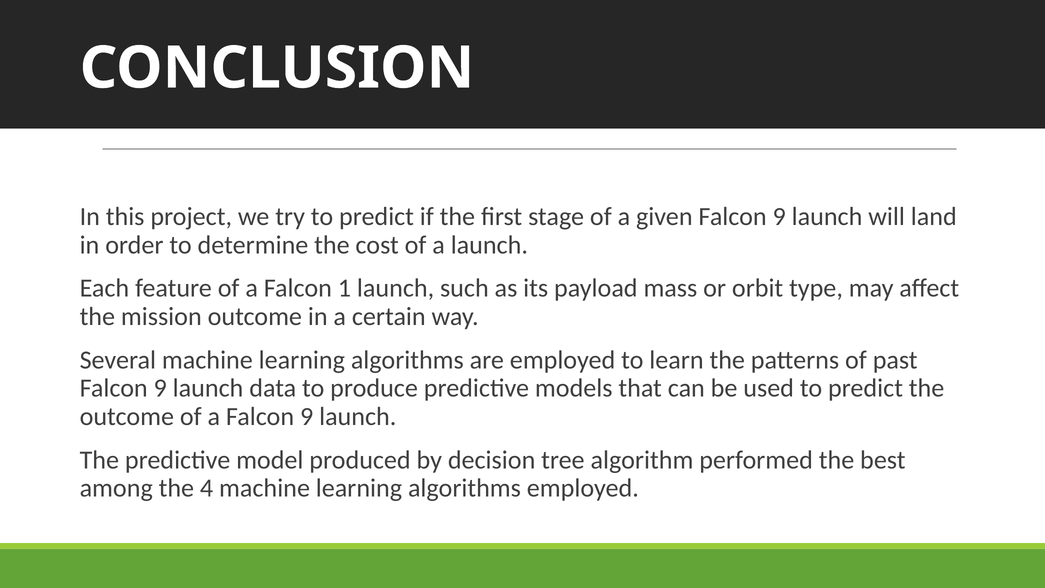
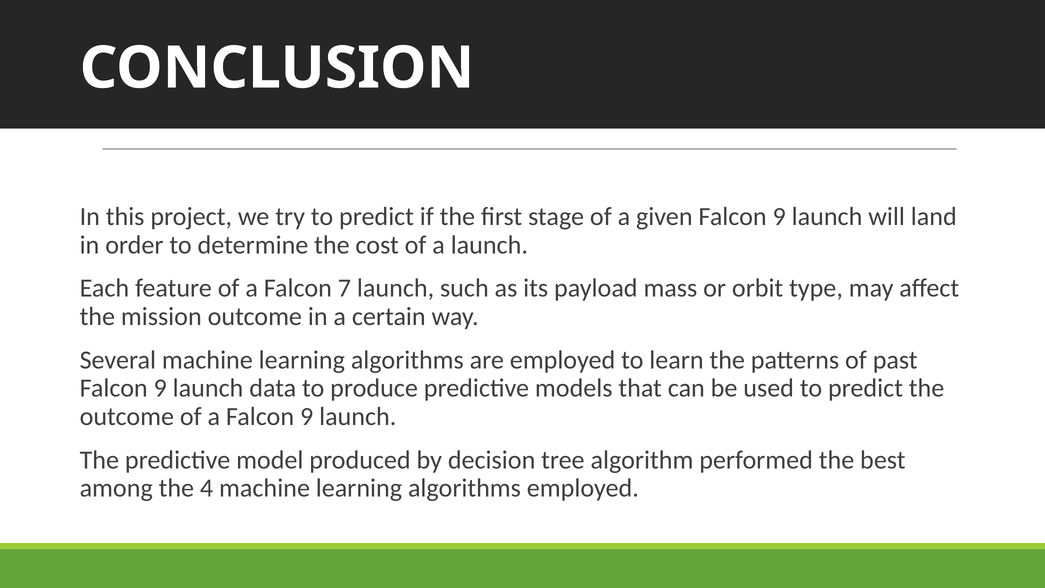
1: 1 -> 7 (344, 288)
